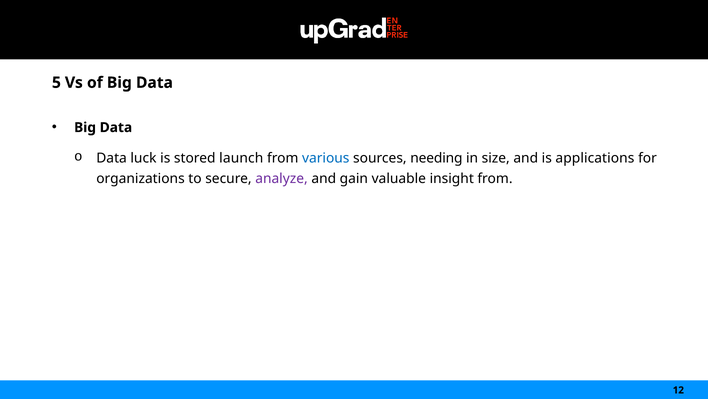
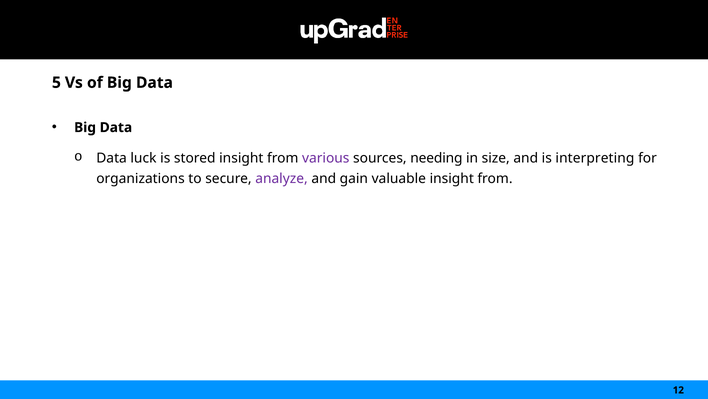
stored launch: launch -> insight (241, 158)
various colour: blue -> purple (326, 158)
applications: applications -> interpreting (595, 158)
